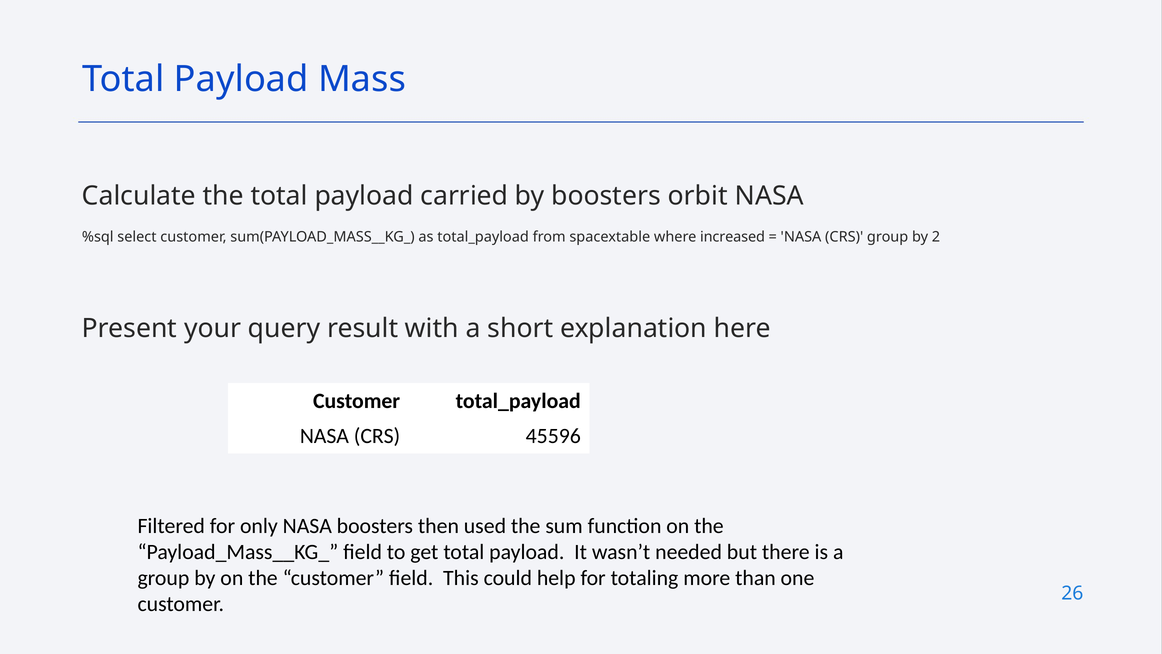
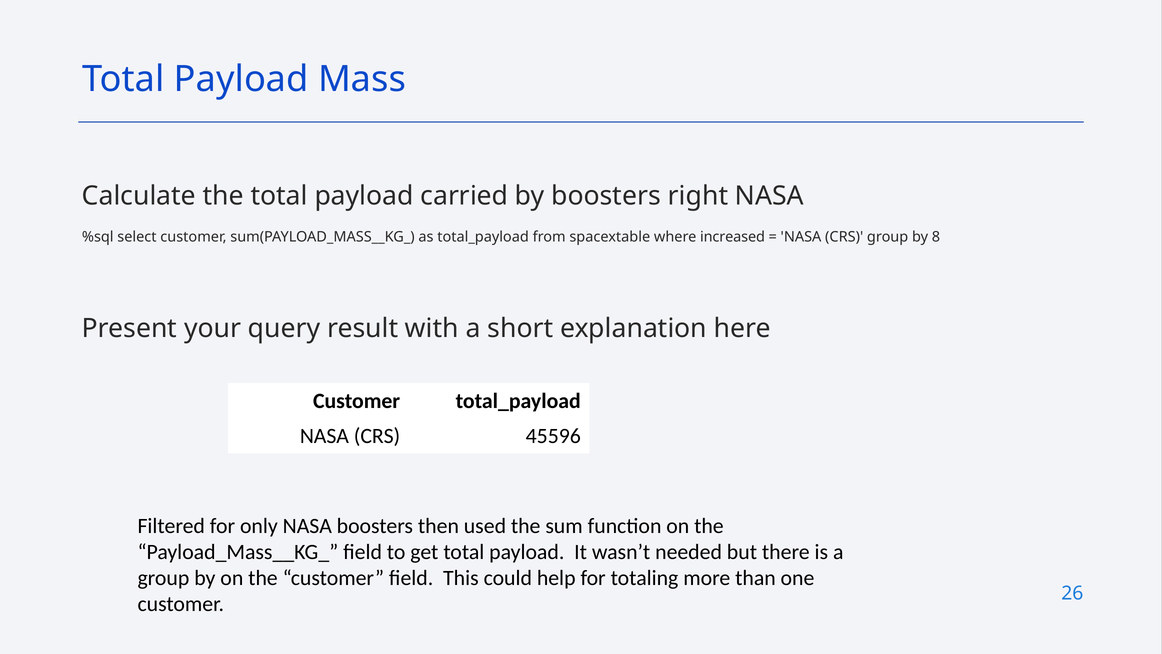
orbit: orbit -> right (698, 196)
2: 2 -> 8 (936, 237)
